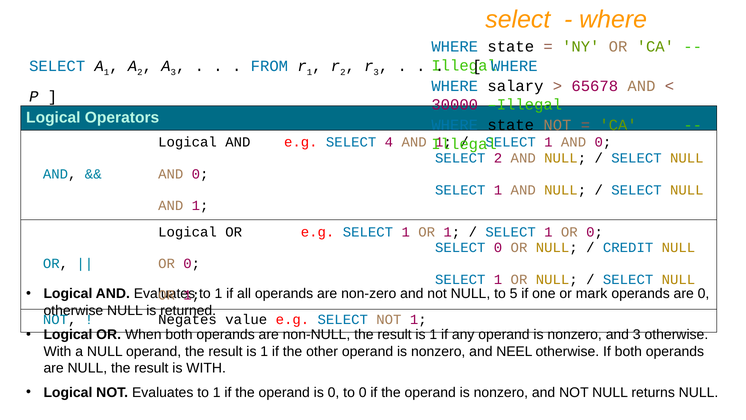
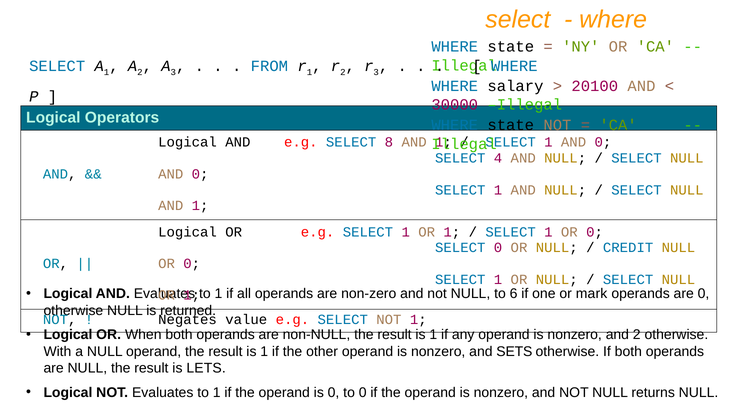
65678: 65678 -> 20100 (595, 86)
4: 4 -> 8 (389, 142)
SELECT 2: 2 -> 4 (498, 158)
5: 5 -> 6 (514, 293)
and 3: 3 -> 2 (637, 334)
NEEL: NEEL -> SETS (514, 351)
is WITH: WITH -> LETS (206, 368)
